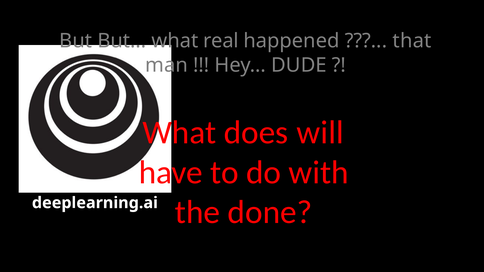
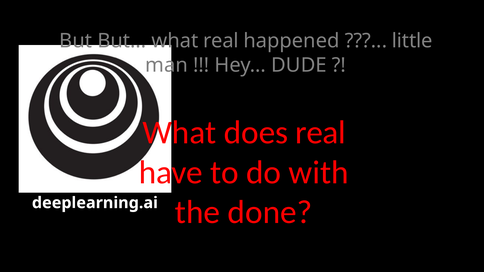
that: that -> little (412, 41)
does will: will -> real (320, 133)
